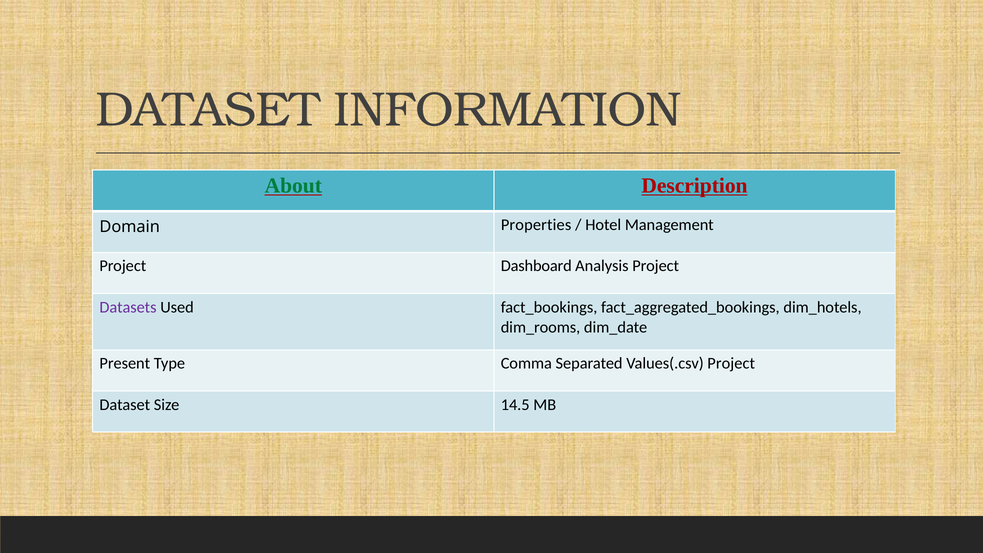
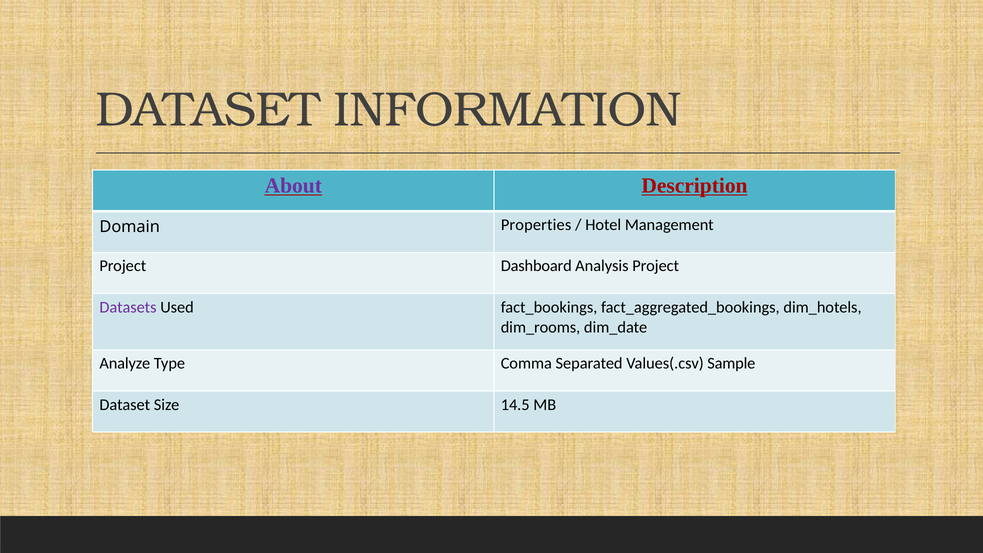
About colour: green -> purple (293, 185)
Present: Present -> Analyze (125, 363)
Values(.csv Project: Project -> Sample (731, 363)
